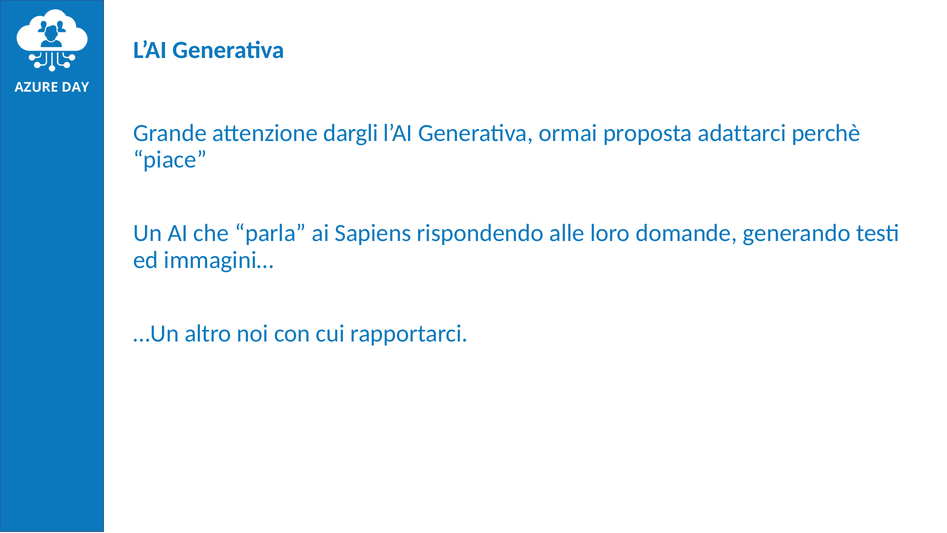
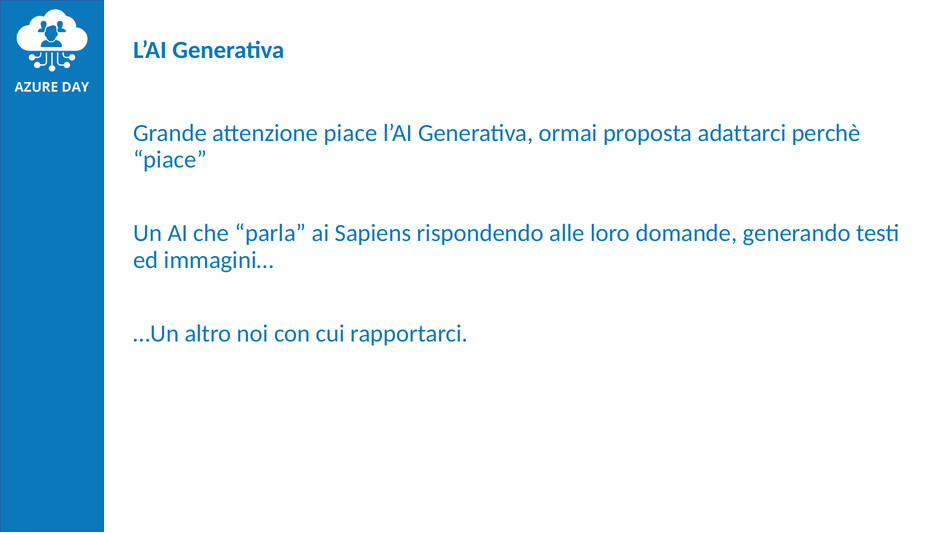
attenzione dargli: dargli -> piace (351, 133)
